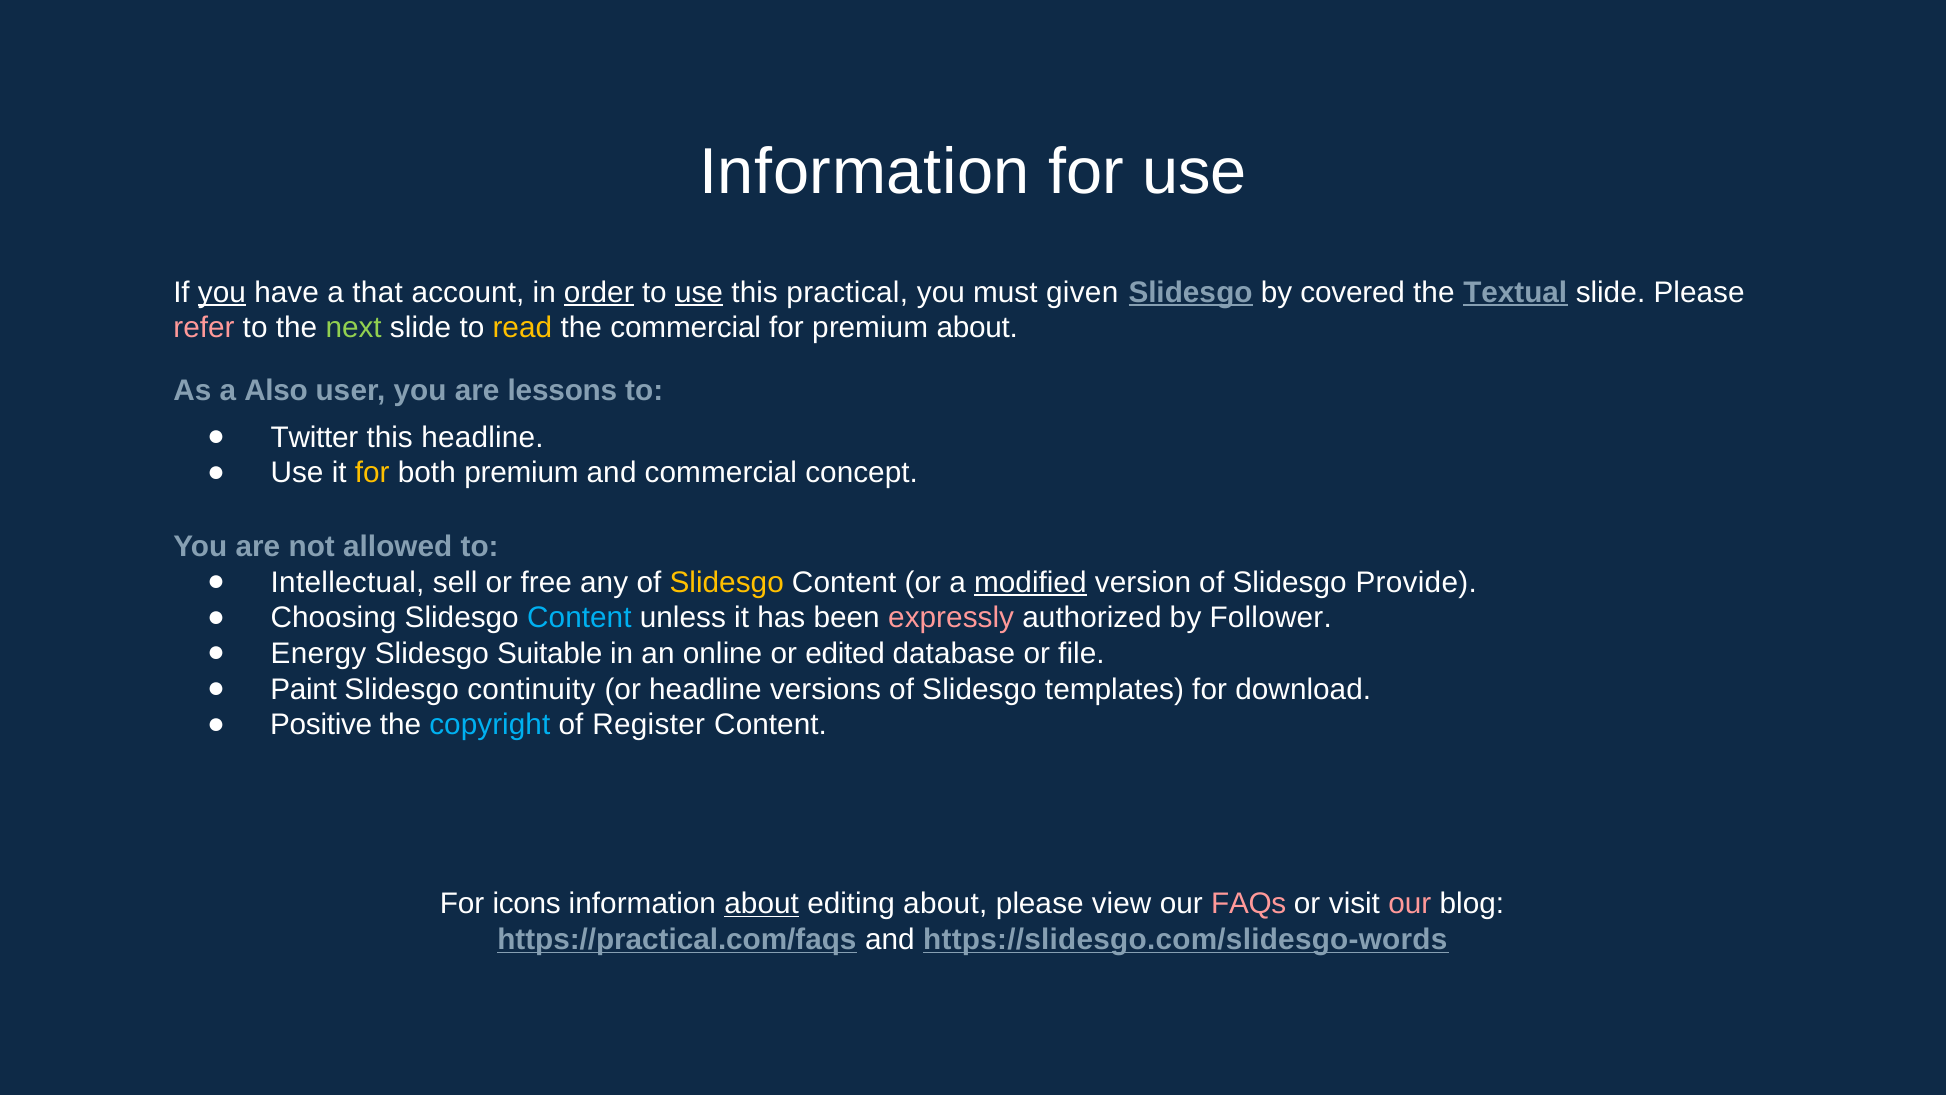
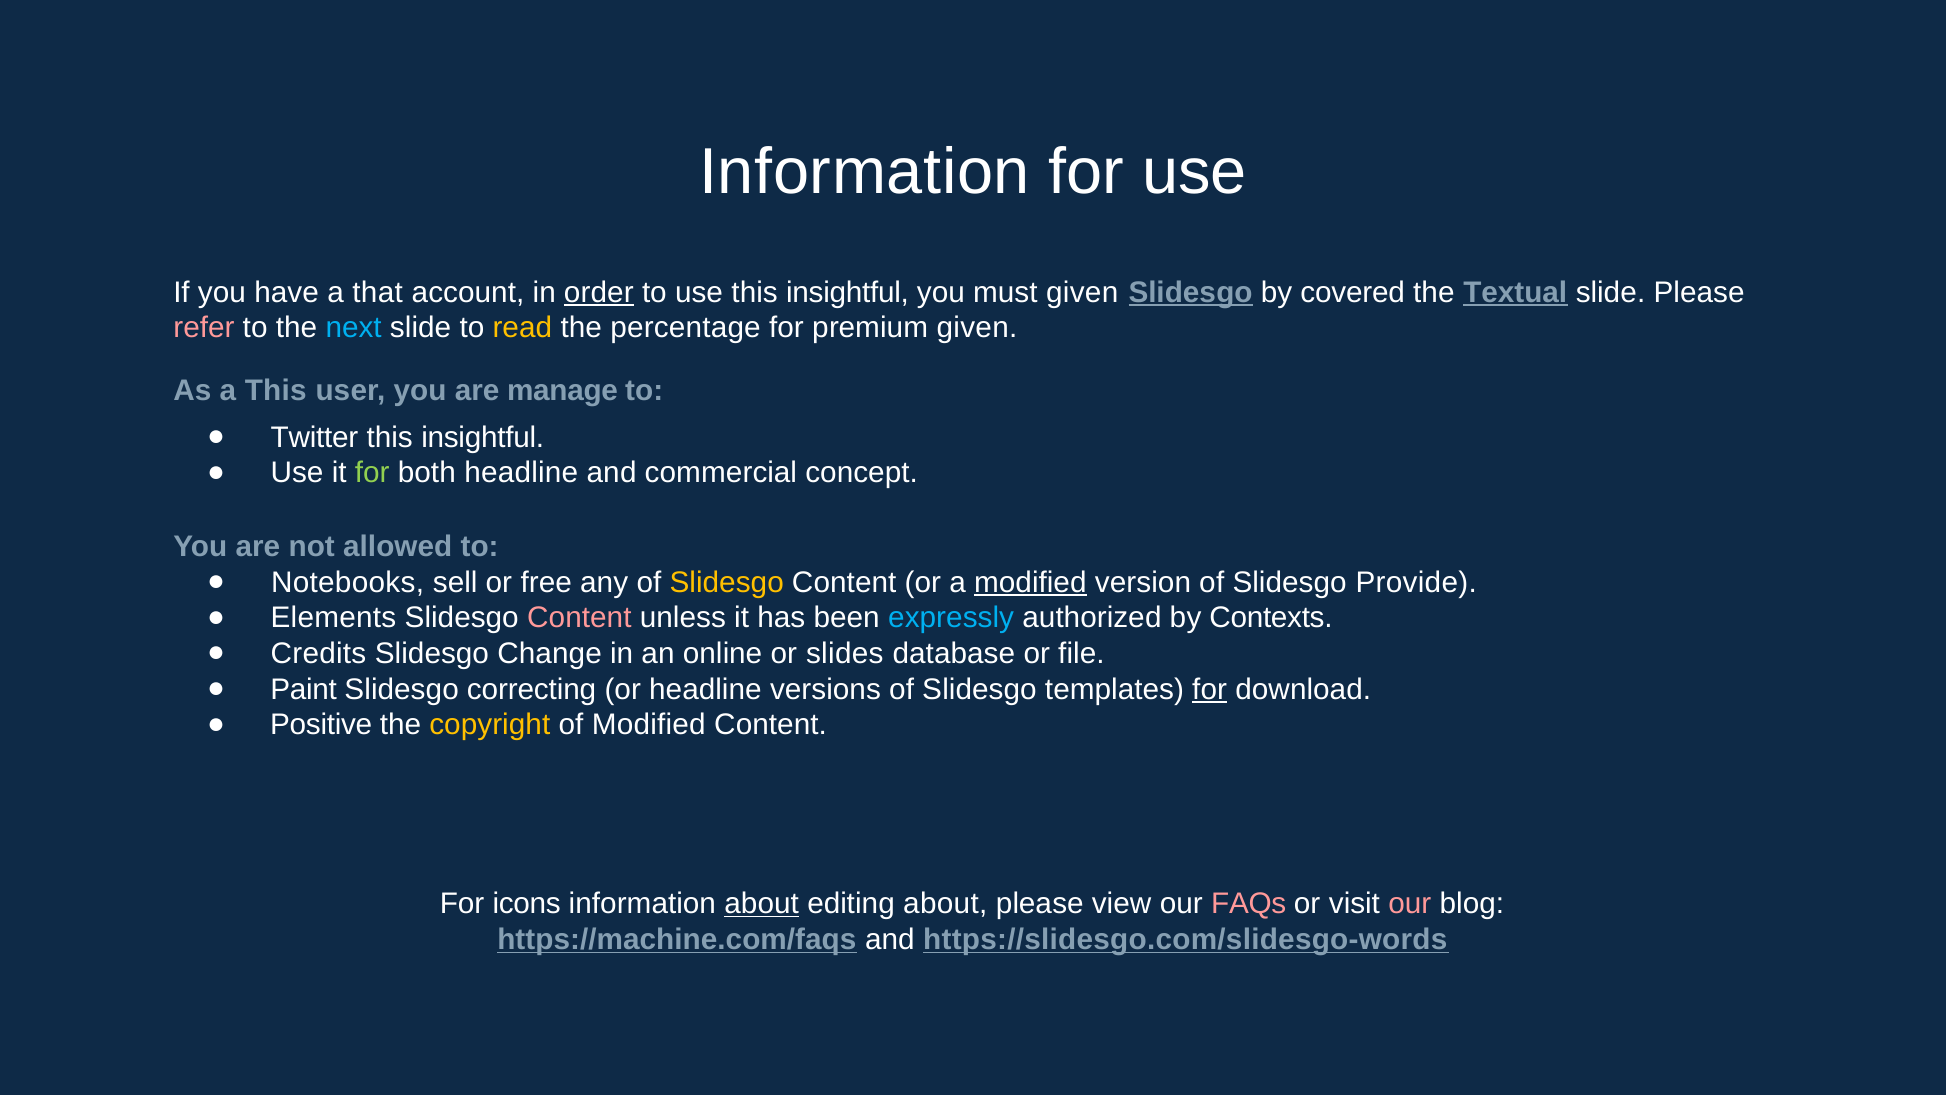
you underline: present -> none (222, 292)
use underline: present -> none (699, 292)
practical: practical -> insightful (847, 292)
next colour: light green -> light blue (354, 328)
the commercial: commercial -> percentage (686, 328)
premium about: about -> given (977, 328)
a Also: Also -> This (276, 391)
lessons: lessons -> manage (562, 391)
headline: headline -> insightful (483, 437)
for colour: yellow -> light green (372, 473)
both premium: premium -> headline (521, 473)
Intellectual: Intellectual -> Notebooks (348, 582)
Choosing: Choosing -> Elements (333, 618)
Content colour: light blue -> pink (579, 618)
expressly colour: pink -> light blue (951, 618)
Follower: Follower -> Contexts (1271, 618)
Energy: Energy -> Credits (318, 653)
Suitable: Suitable -> Change (550, 653)
edited: edited -> slides (845, 653)
continuity: continuity -> correcting (532, 689)
for underline: none -> present (1210, 689)
copyright colour: light blue -> yellow (490, 725)
of Register: Register -> Modified (649, 725)
https://practical.com/faqs: https://practical.com/faqs -> https://machine.com/faqs (677, 939)
